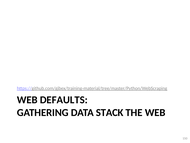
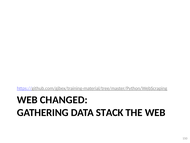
DEFAULTS: DEFAULTS -> CHANGED (64, 100)
